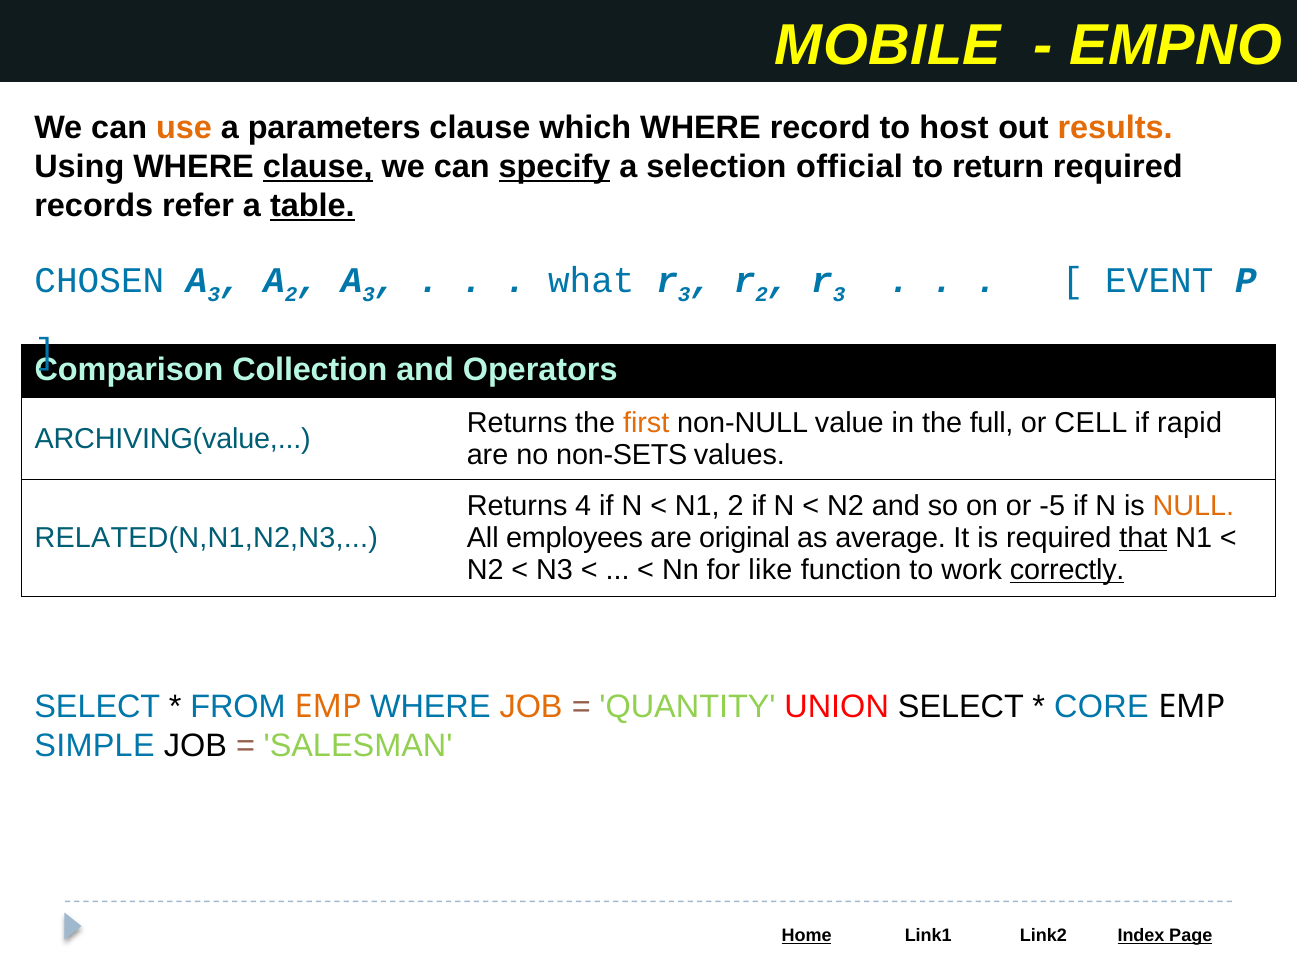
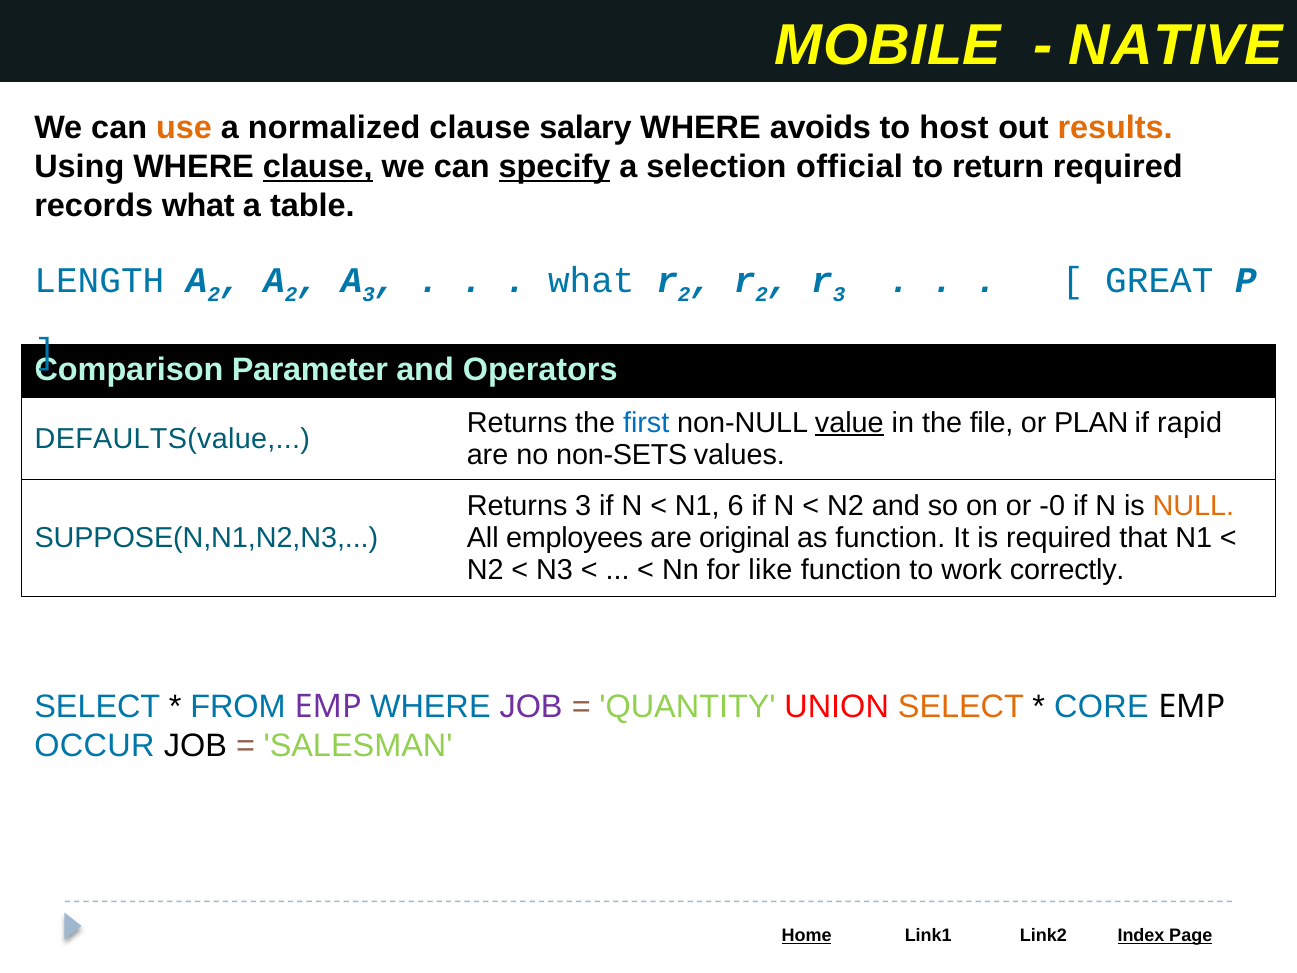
EMPNO: EMPNO -> NATIVE (1176, 45)
parameters: parameters -> normalized (334, 128)
which: which -> salary (585, 128)
record: record -> avoids (820, 128)
records refer: refer -> what (198, 206)
table underline: present -> none (312, 206)
CHOSEN: CHOSEN -> LENGTH (99, 280)
3: 3 -> 2 (214, 294)
3: 3 -> 2 (684, 294)
EVENT: EVENT -> GREAT (1159, 280)
Collection: Collection -> Parameter (310, 370)
first colour: orange -> blue (646, 423)
value underline: none -> present (849, 423)
full: full -> file (992, 423)
CELL: CELL -> PLAN (1091, 423)
ARCHIVING(value: ARCHIVING(value -> DEFAULTS(value (172, 439)
Returns 4: 4 -> 3 (583, 506)
N1 2: 2 -> 6 (736, 506)
-5: -5 -> -0 (1052, 506)
RELATED(N,N1,N2,N3: RELATED(N,N1,N2,N3 -> SUPPOSE(N,N1,N2,N3 (206, 538)
as average: average -> function (890, 538)
that underline: present -> none (1143, 538)
correctly underline: present -> none (1067, 570)
EMP colour: orange -> purple (328, 707)
JOB colour: orange -> purple (531, 707)
SELECT colour: black -> orange (961, 707)
SIMPLE: SIMPLE -> OCCUR (94, 746)
